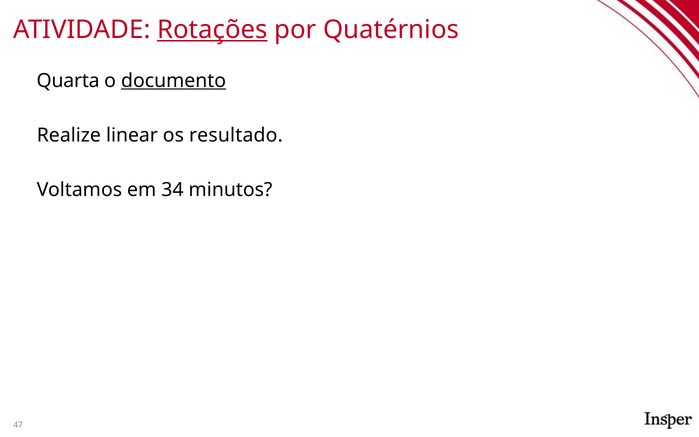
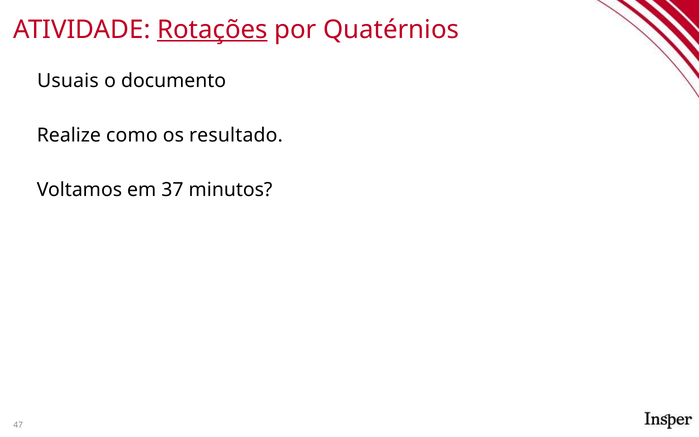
Quarta: Quarta -> Usuais (68, 81)
documento underline: present -> none (174, 81)
linear: linear -> como (132, 135)
34: 34 -> 37 (172, 190)
